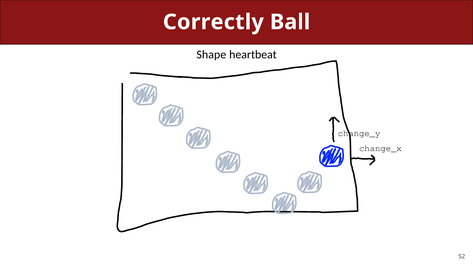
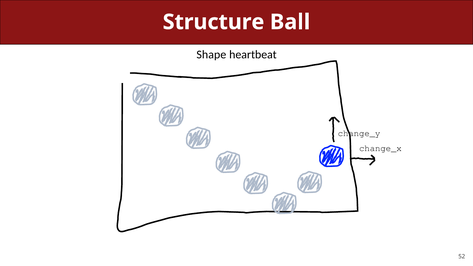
Correctly: Correctly -> Structure (213, 22)
